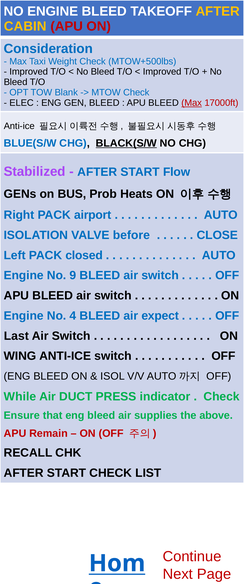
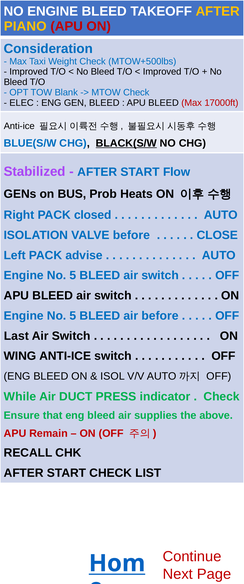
CABIN: CABIN -> PIANO (25, 26)
Max underline: present -> none (192, 103)
airport: airport -> closed (93, 215)
closed: closed -> advise (84, 255)
9: 9 -> 5 (73, 275)
4: 4 -> 5 (73, 316)
air expect: expect -> before (160, 316)
